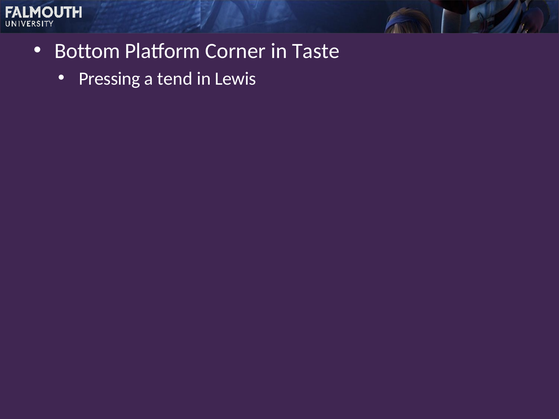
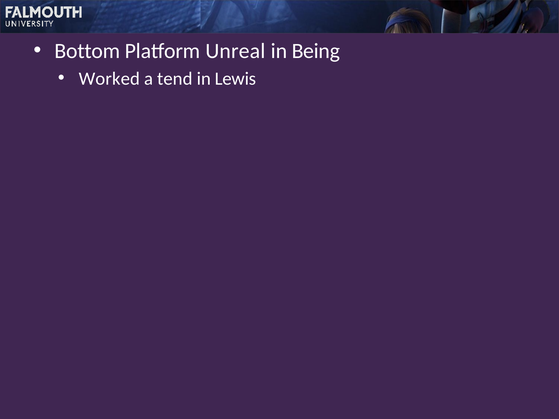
Corner: Corner -> Unreal (235, 51)
Taste: Taste -> Being (316, 51)
Pressing: Pressing -> Worked (109, 79)
